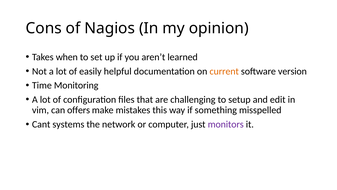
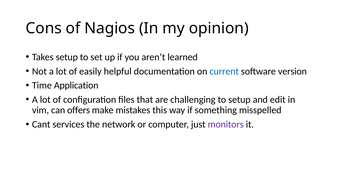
Takes when: when -> setup (67, 57)
current colour: orange -> blue (224, 71)
Monitoring: Monitoring -> Application (76, 85)
systems: systems -> services (68, 124)
